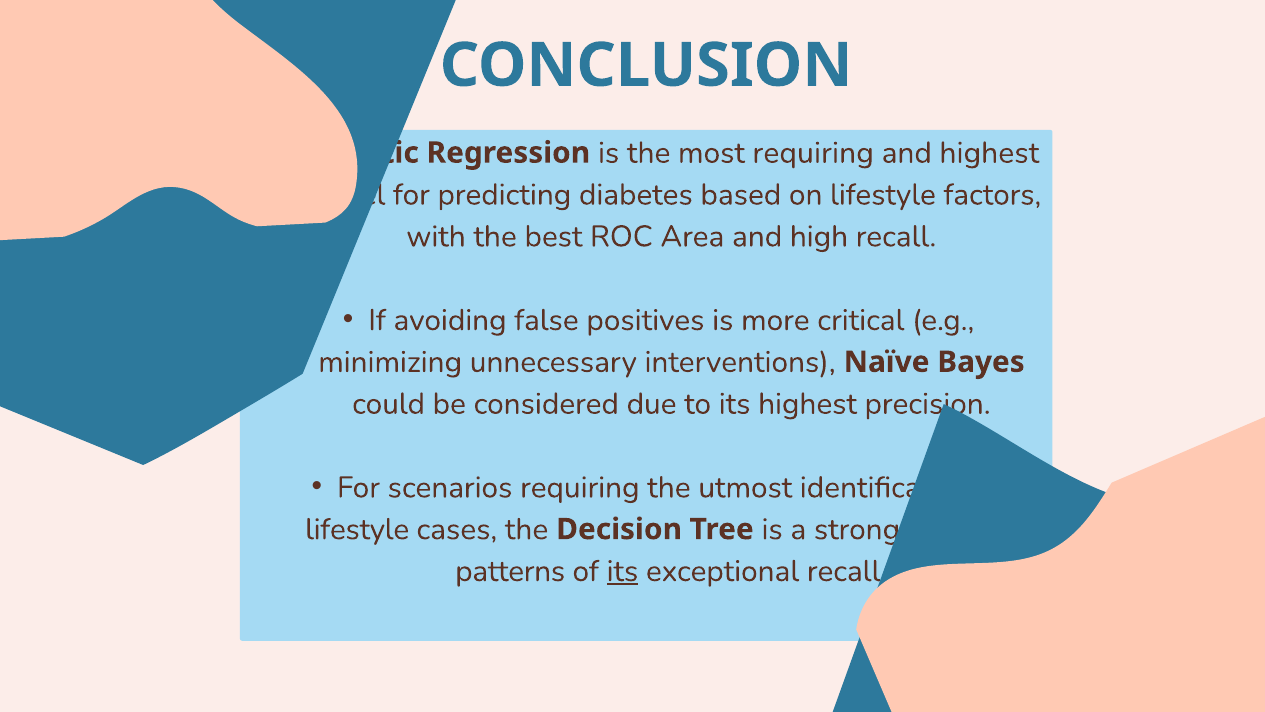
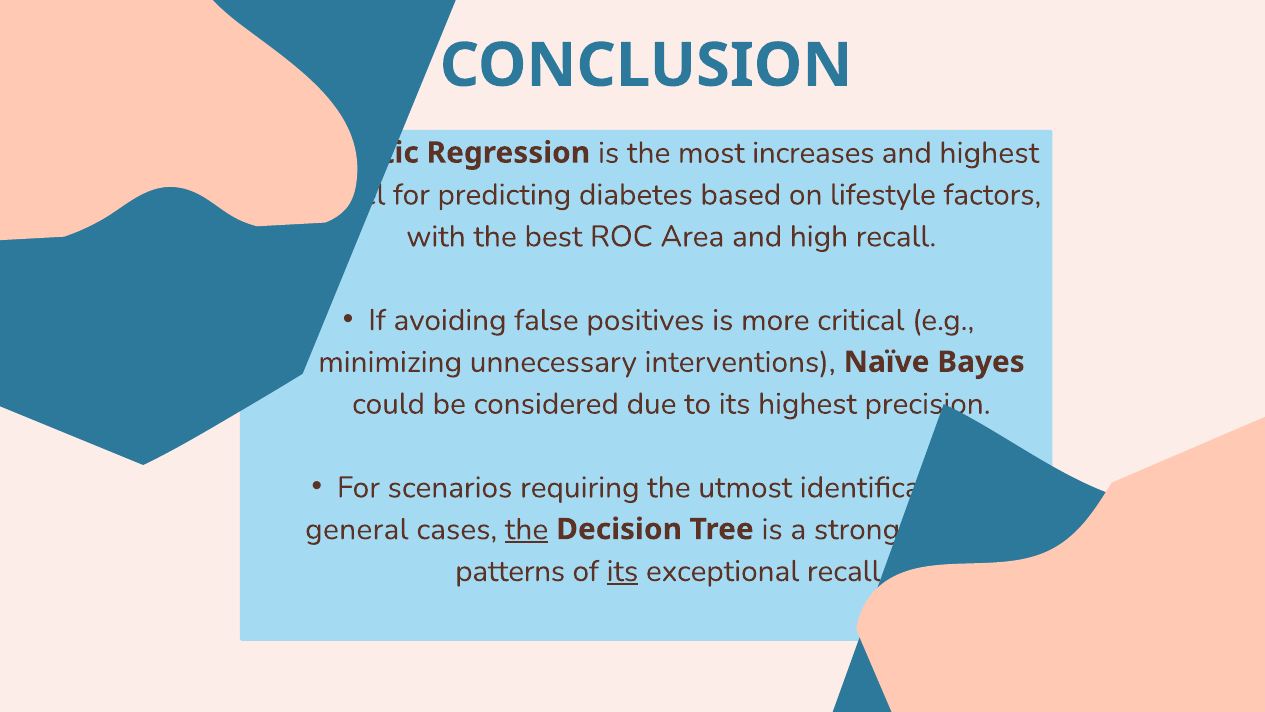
most requiring: requiring -> increases (813, 153)
lifestyle: lifestyle -> general (357, 529)
the underline: none -> present (527, 529)
